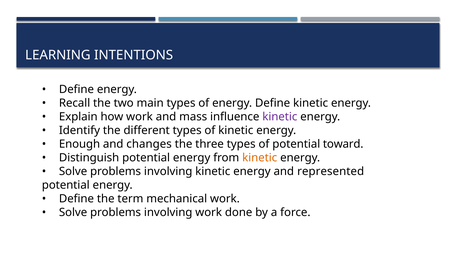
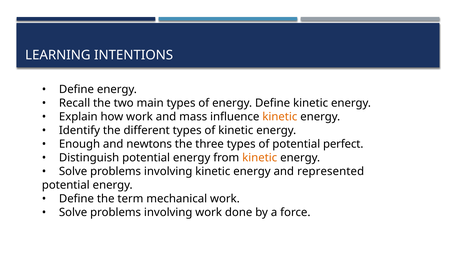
kinetic colour: purple -> orange (280, 117)
changes: changes -> newtons (149, 144)
toward: toward -> perfect (343, 144)
